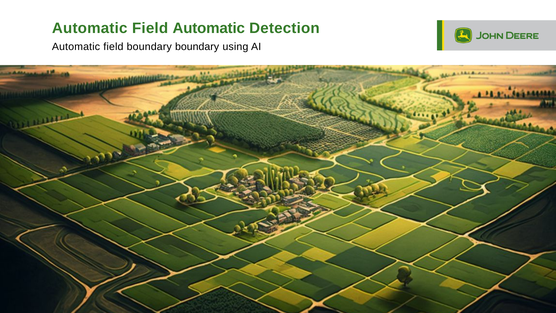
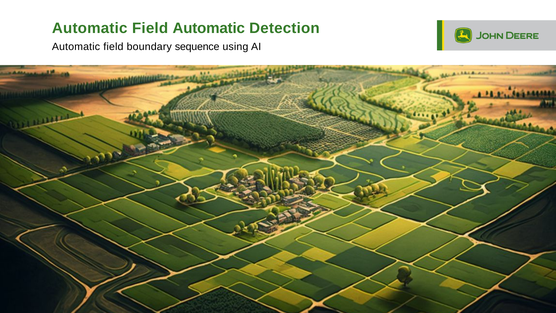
boundary boundary: boundary -> sequence (197, 47)
